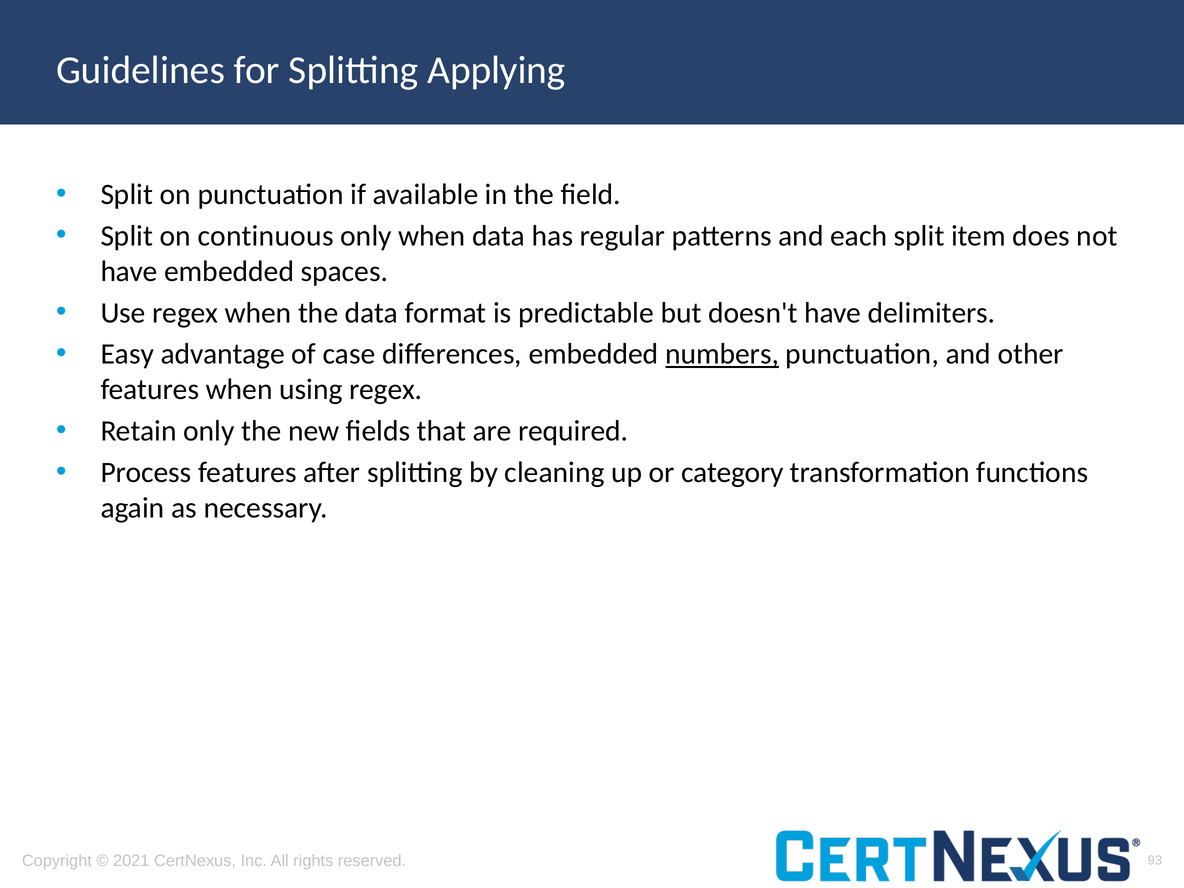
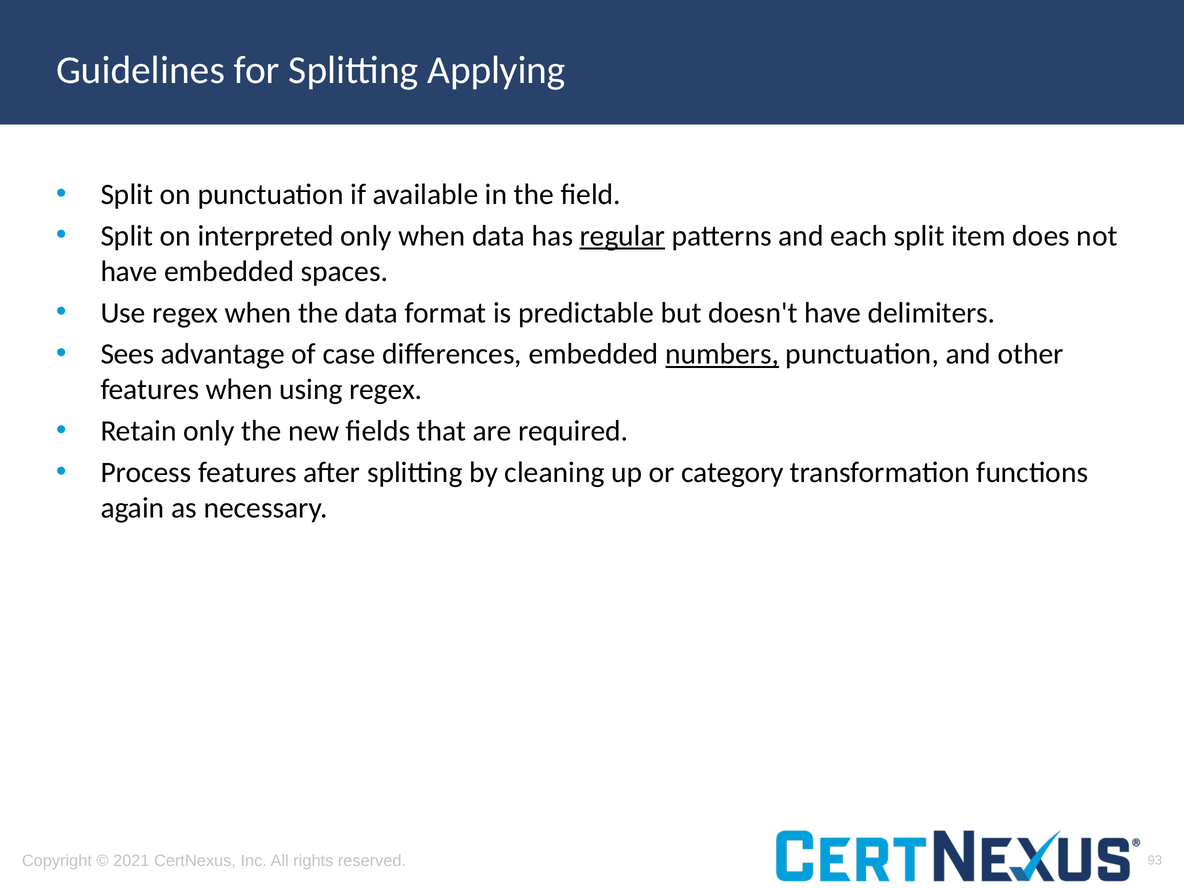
continuous: continuous -> interpreted (266, 236)
regular underline: none -> present (622, 236)
Easy: Easy -> Sees (127, 354)
